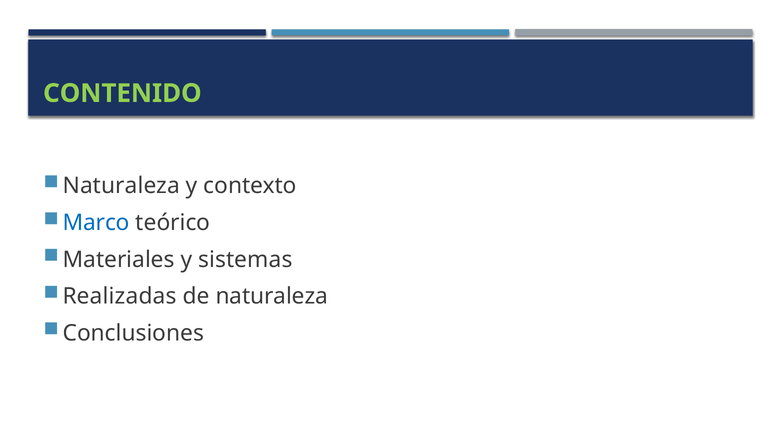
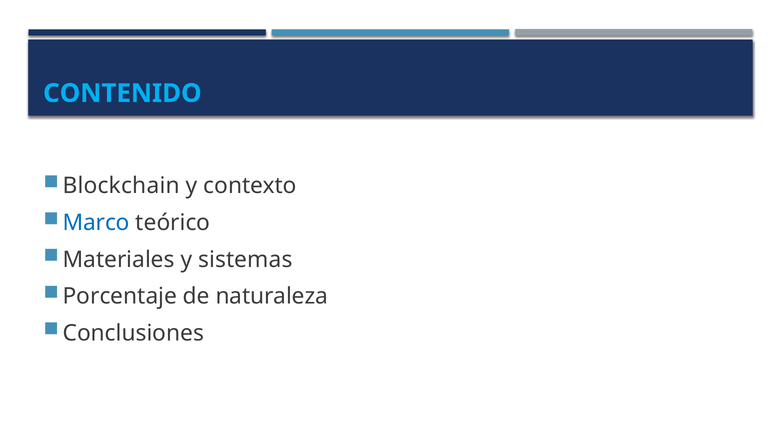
CONTENIDO colour: light green -> light blue (122, 93)
Naturaleza: Naturaleza -> Blockchain (121, 186)
Realizadas: Realizadas -> Porcentaje (120, 296)
